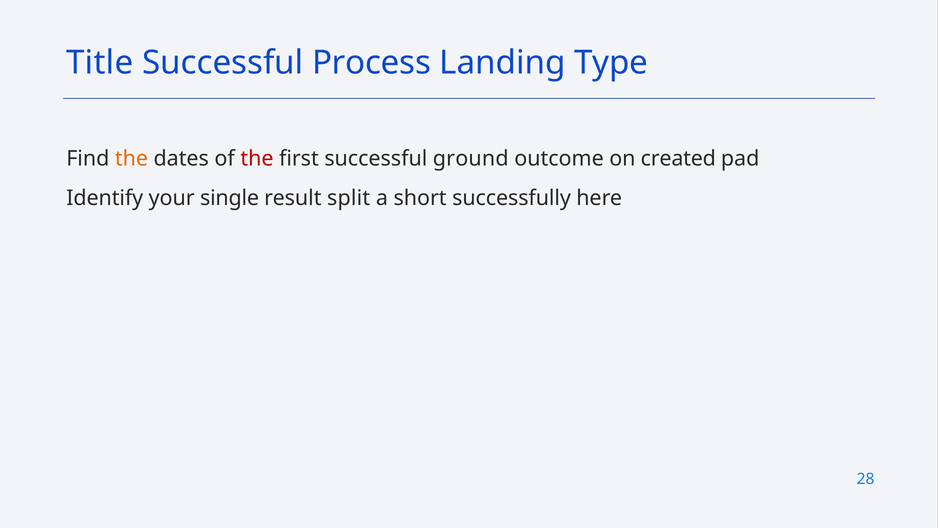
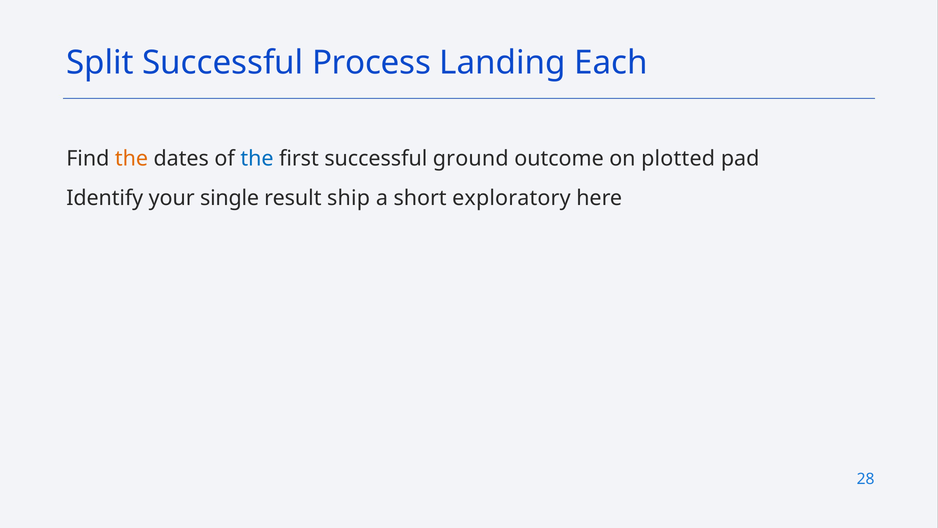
Title: Title -> Split (100, 63)
Type: Type -> Each (611, 63)
the colour: red -> blue (257, 158)
created: created -> plotted (678, 158)
split: split -> ship (349, 198)
successfully: successfully -> exploratory (511, 198)
